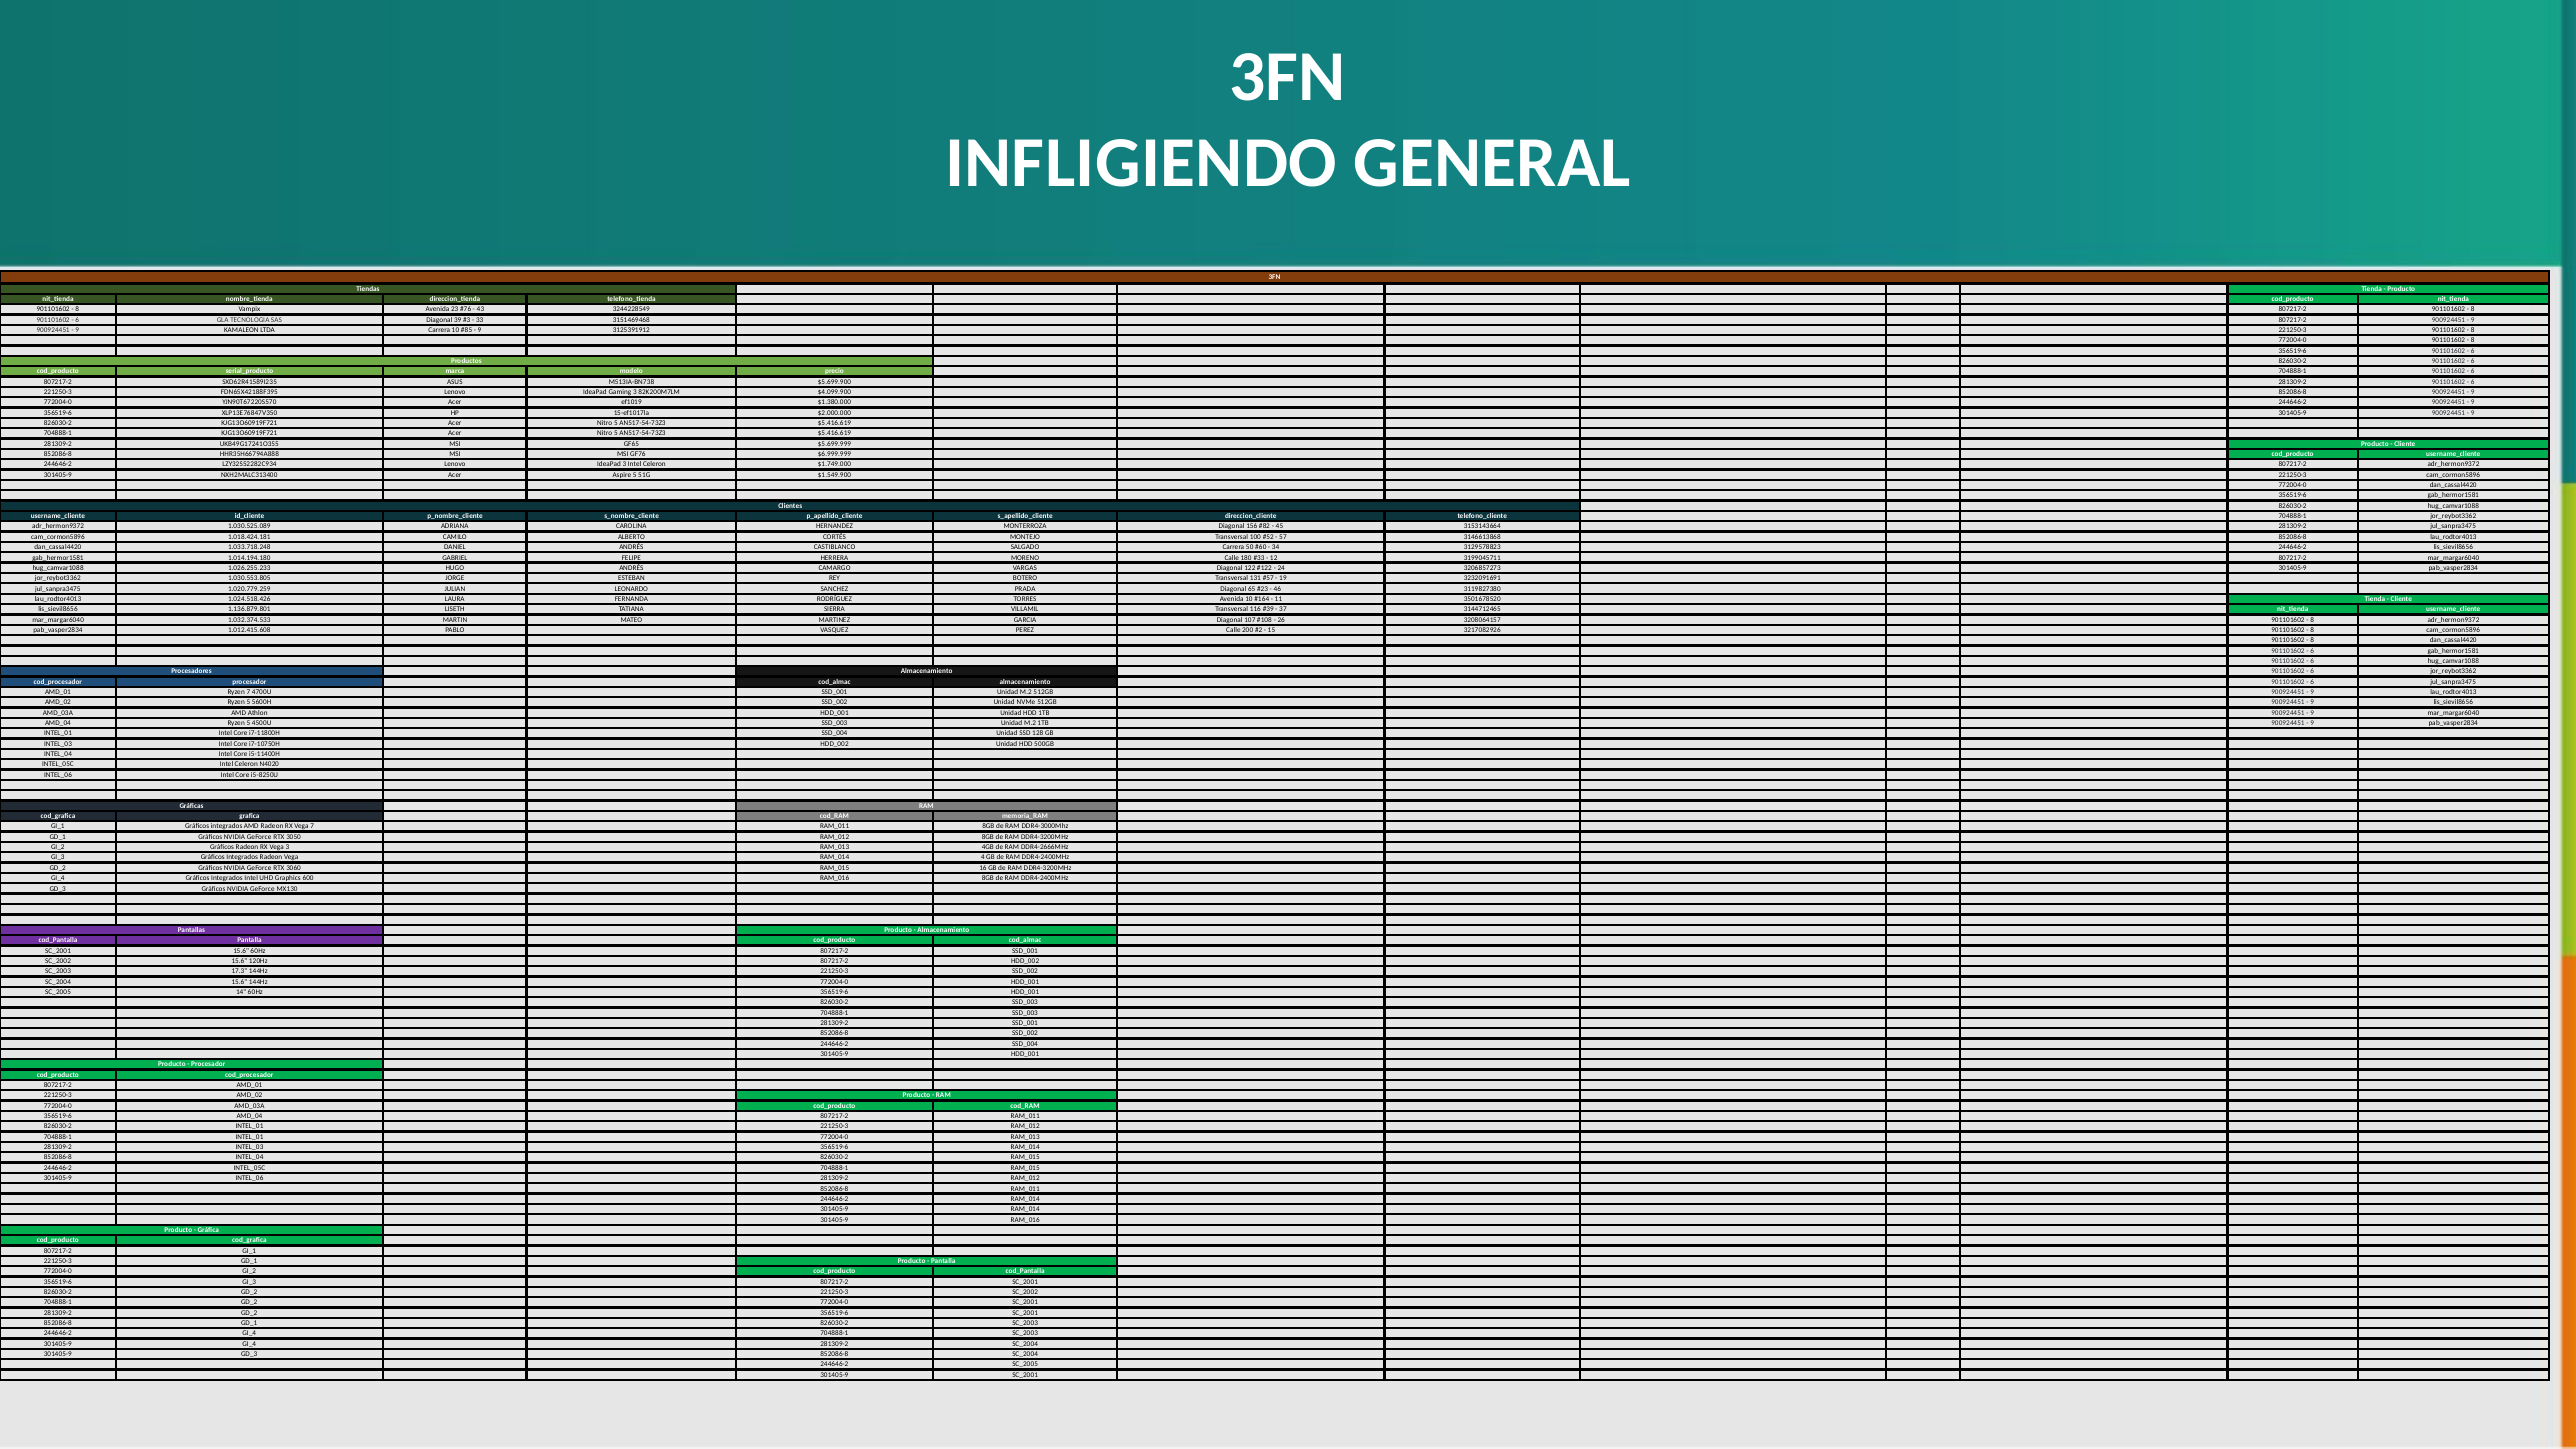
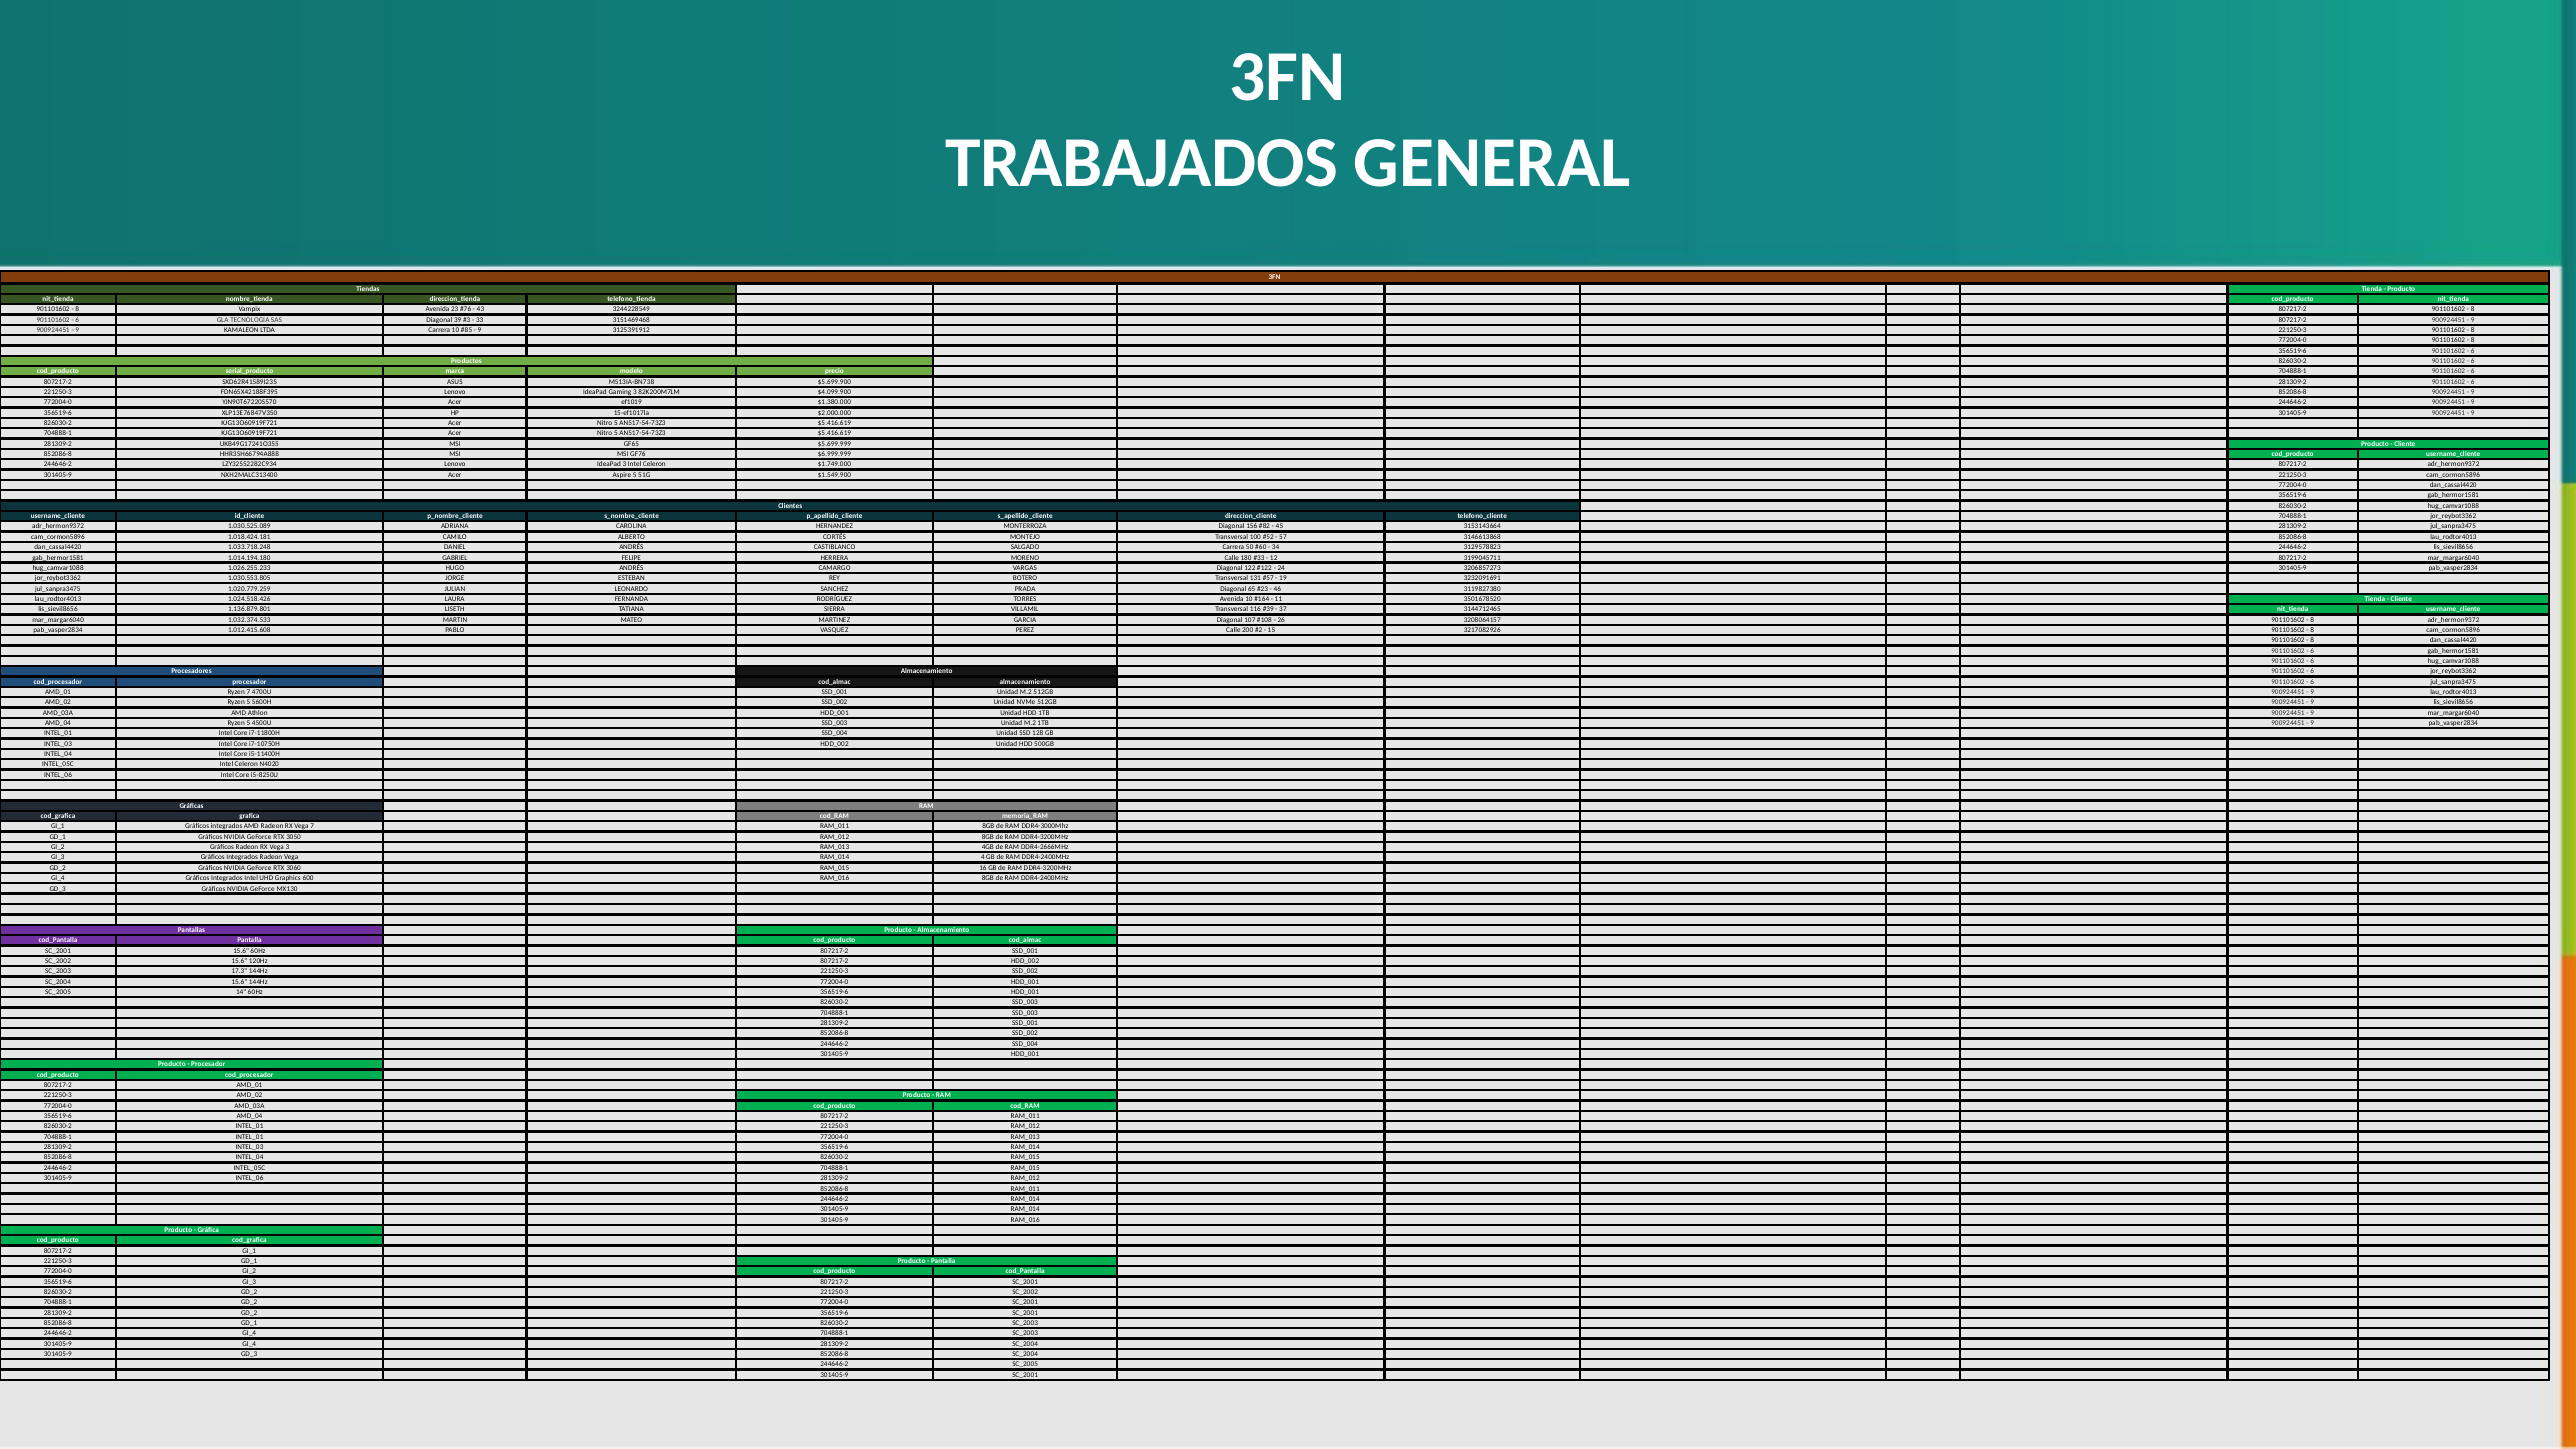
INFLIGIENDO: INFLIGIENDO -> TRABAJADOS (1141, 163)
